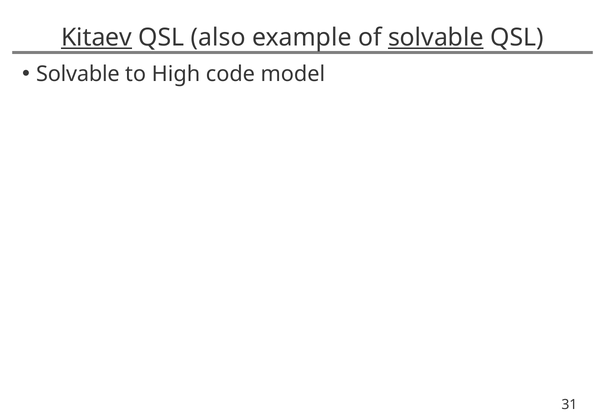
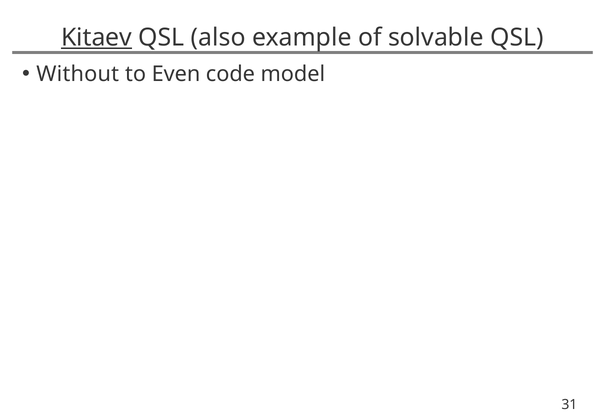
solvable underline: present -> none (436, 37)
Solvable: Solvable -> Without (78, 74)
High: High -> Even (176, 74)
